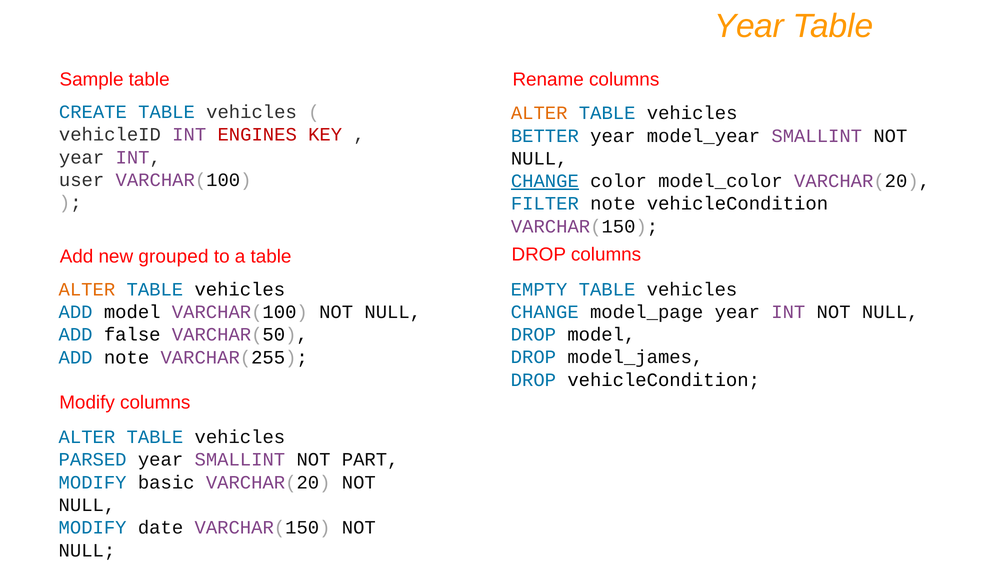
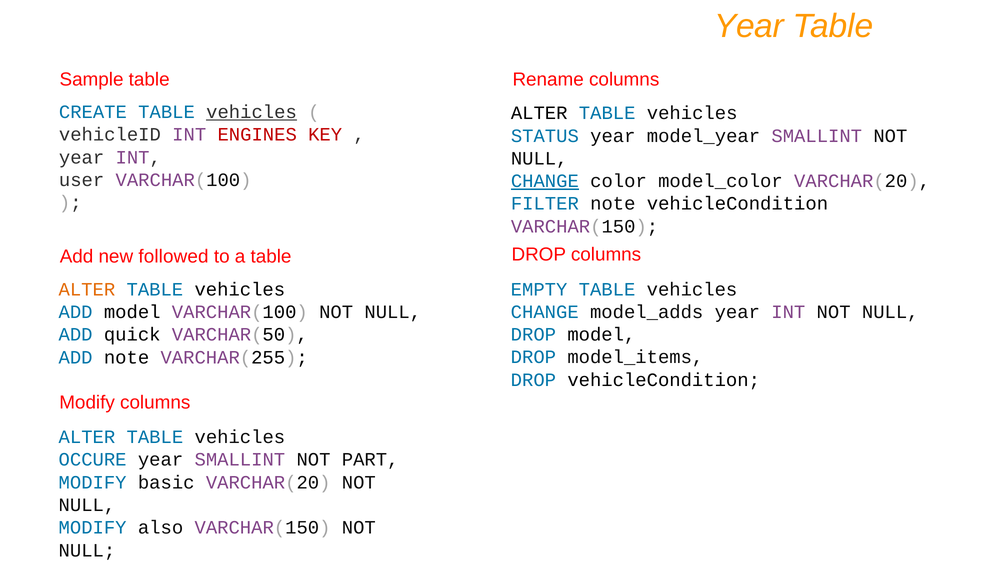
vehicles underline: none -> present (252, 112)
ALTER colour: orange -> black (539, 113)
BETTER: BETTER -> STATUS (545, 136)
grouped: grouped -> followed (173, 257)
model_page: model_page -> model_adds (647, 312)
false: false -> quick (132, 335)
model_james: model_james -> model_items (635, 358)
PARSED: PARSED -> OCCURE (93, 460)
date: date -> also (161, 528)
